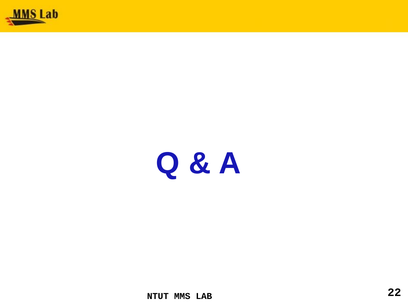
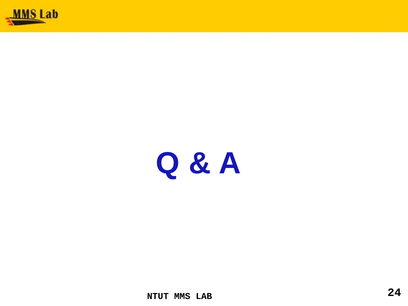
22: 22 -> 24 (394, 292)
